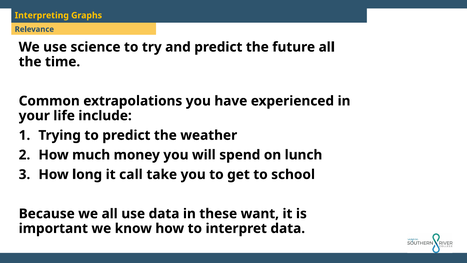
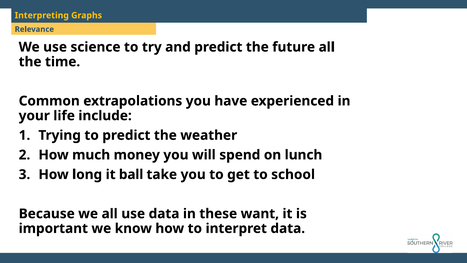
call: call -> ball (131, 174)
